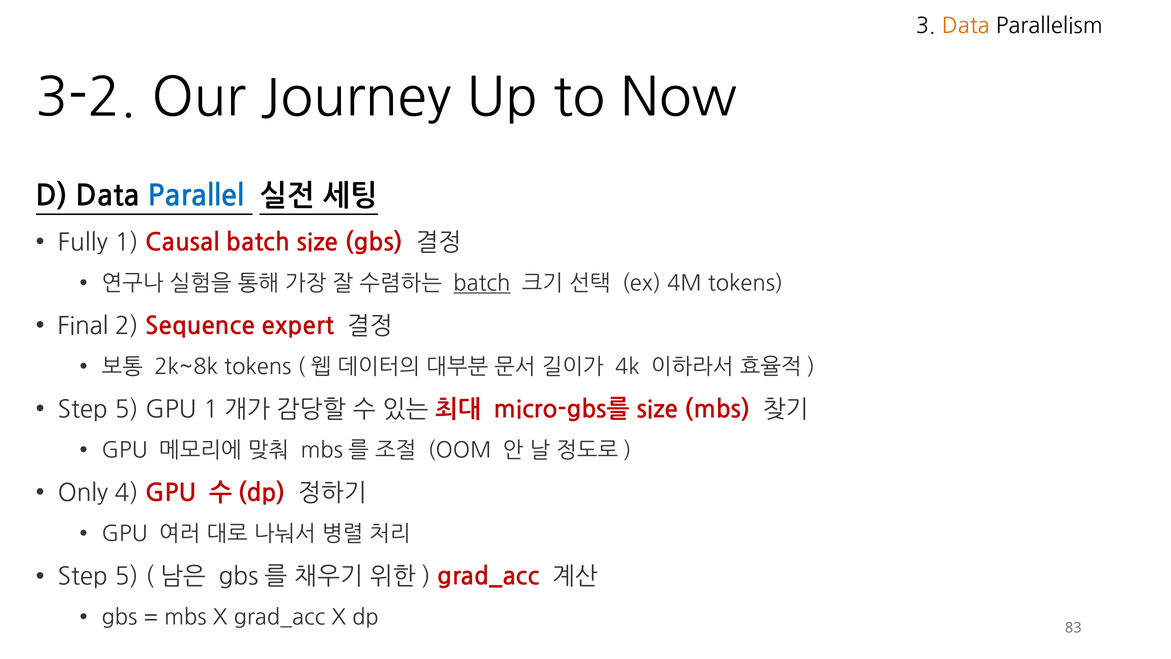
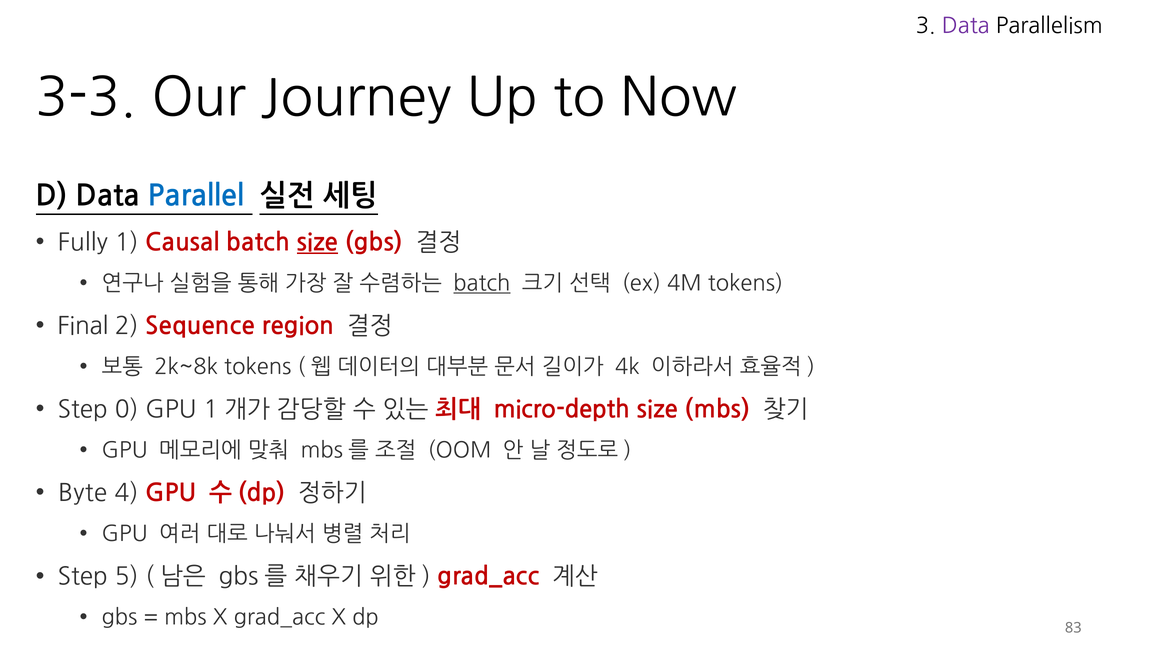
Data colour: orange -> purple (966, 26)
3-2: 3-2 -> 3-3 (86, 98)
size underline: none -> present (317, 243)
expert: expert -> region (298, 326)
5: 5 -> 0 (127, 410)
micro-gbs를: micro-gbs를 -> micro-depth (562, 410)
Only: Only -> Byte (83, 493)
